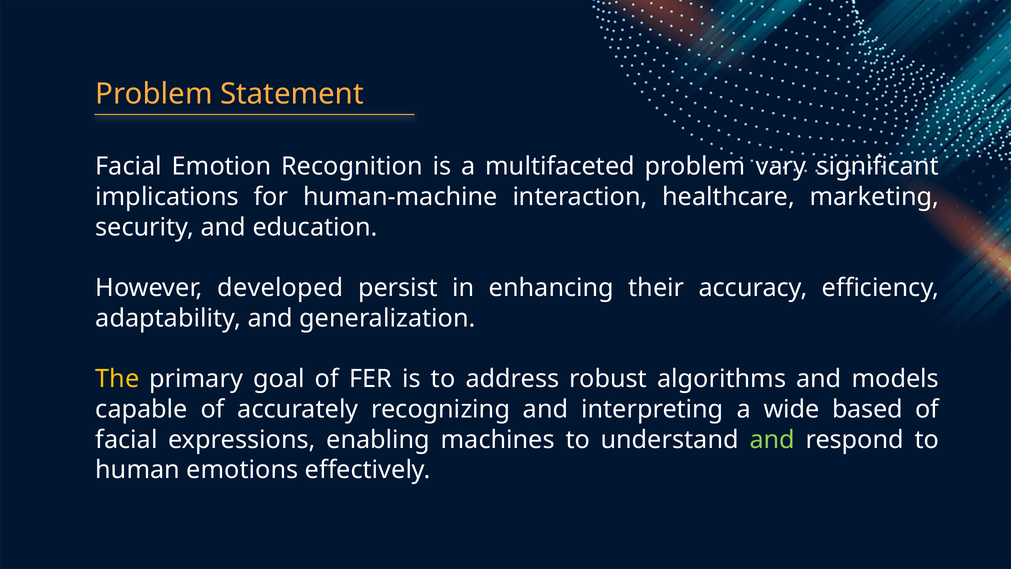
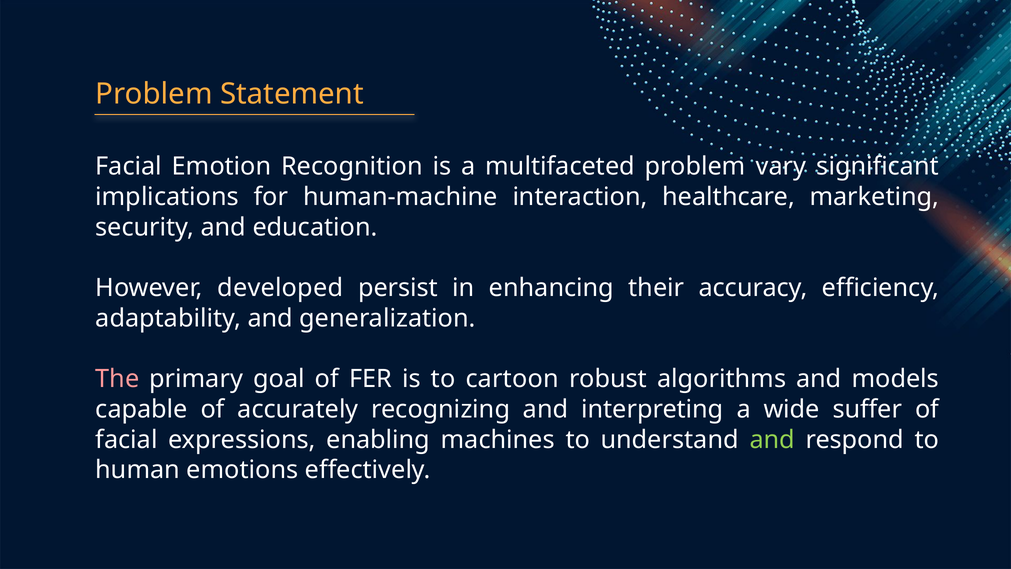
The colour: yellow -> pink (117, 379)
address: address -> cartoon (512, 379)
based: based -> suffer (867, 409)
